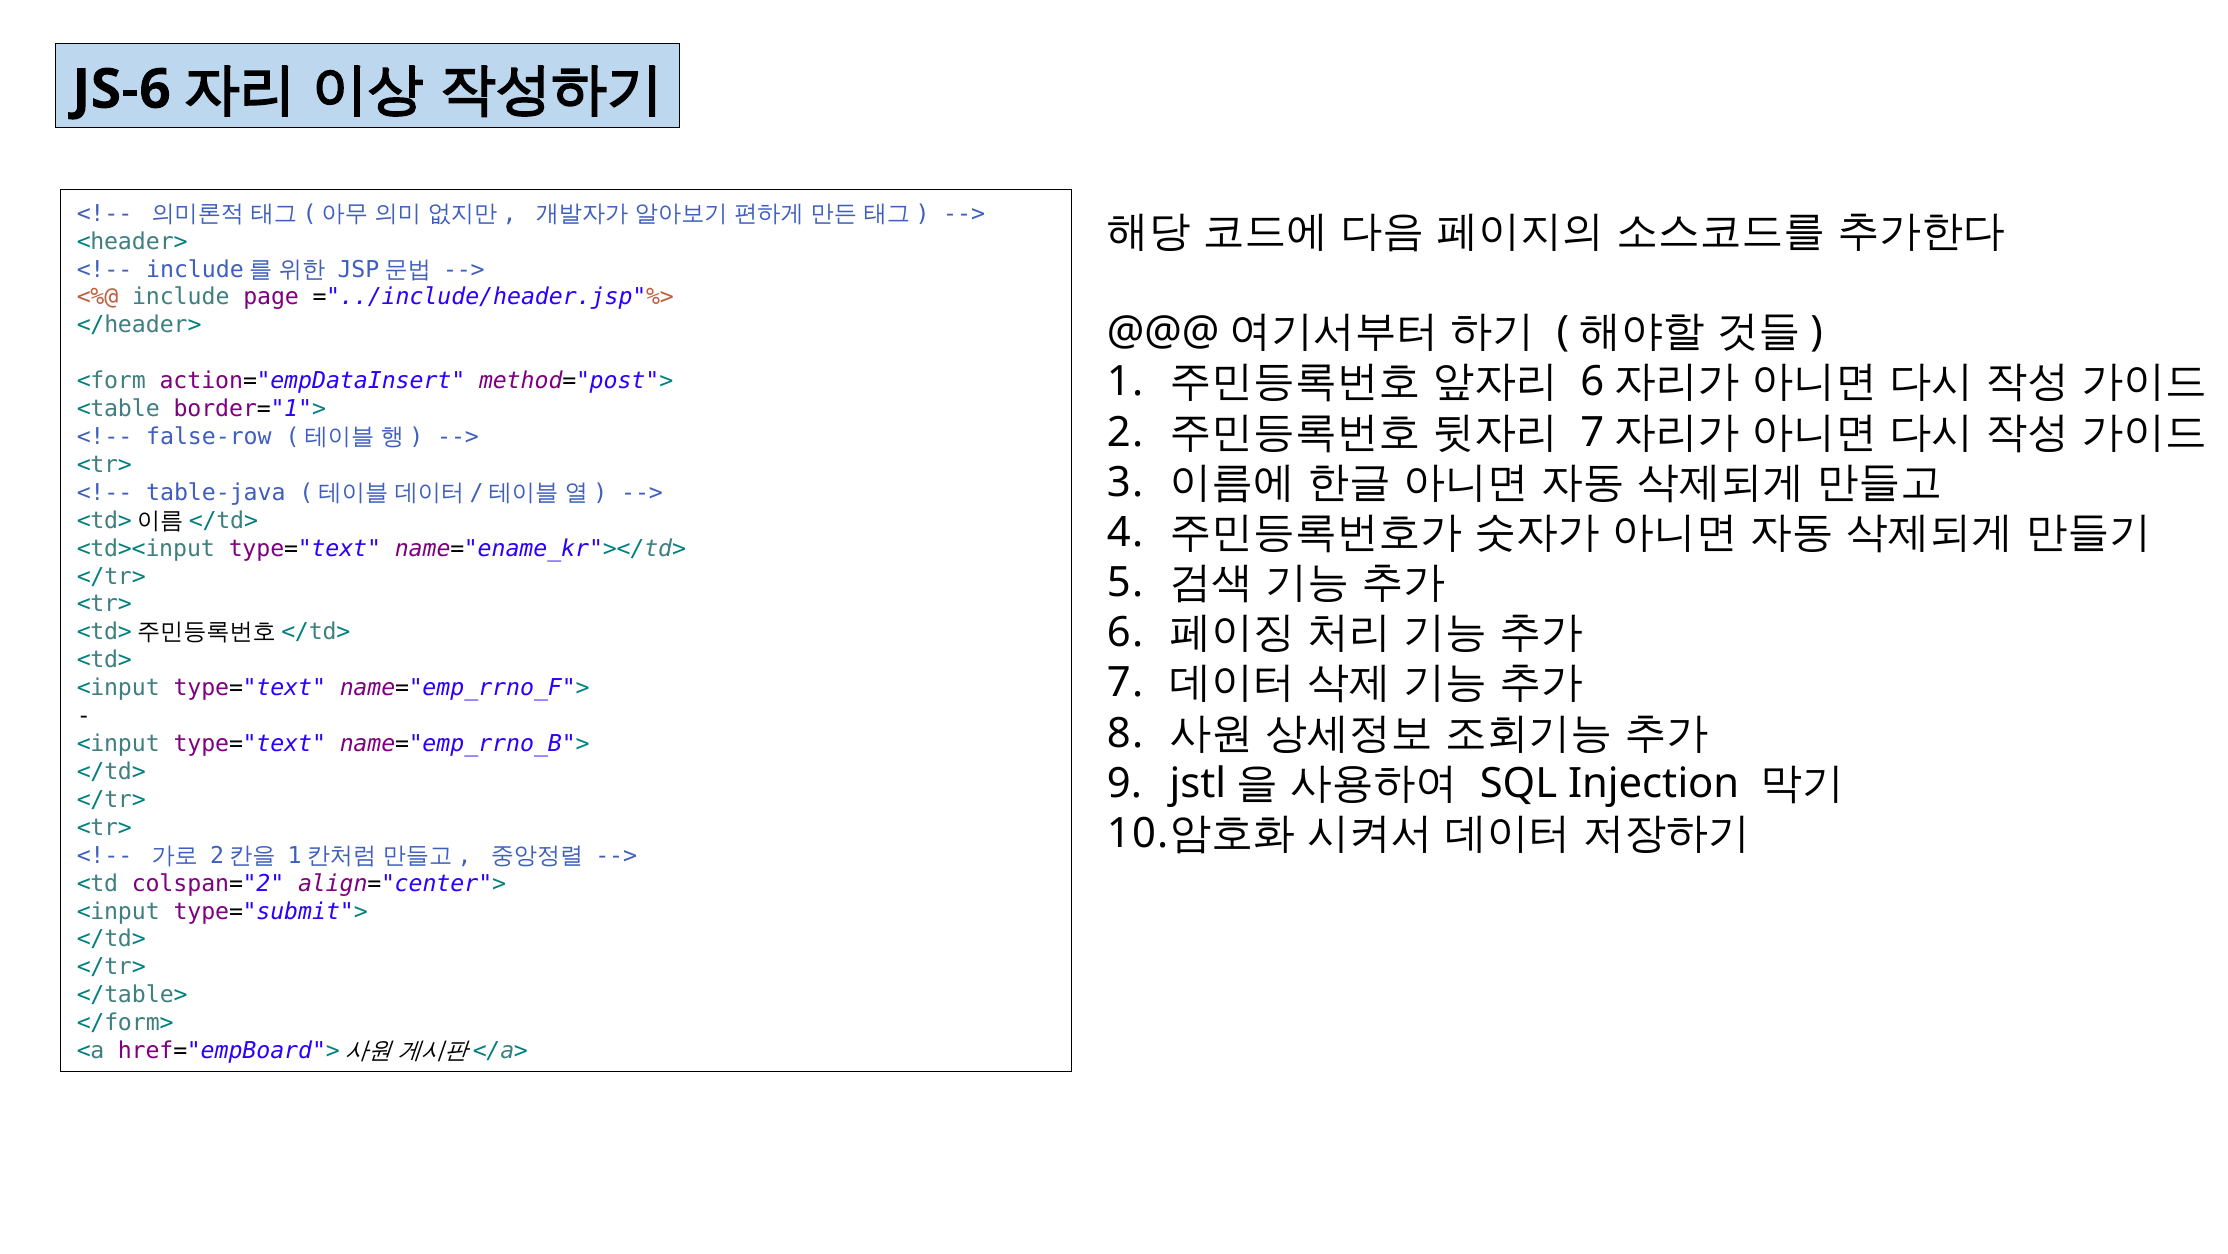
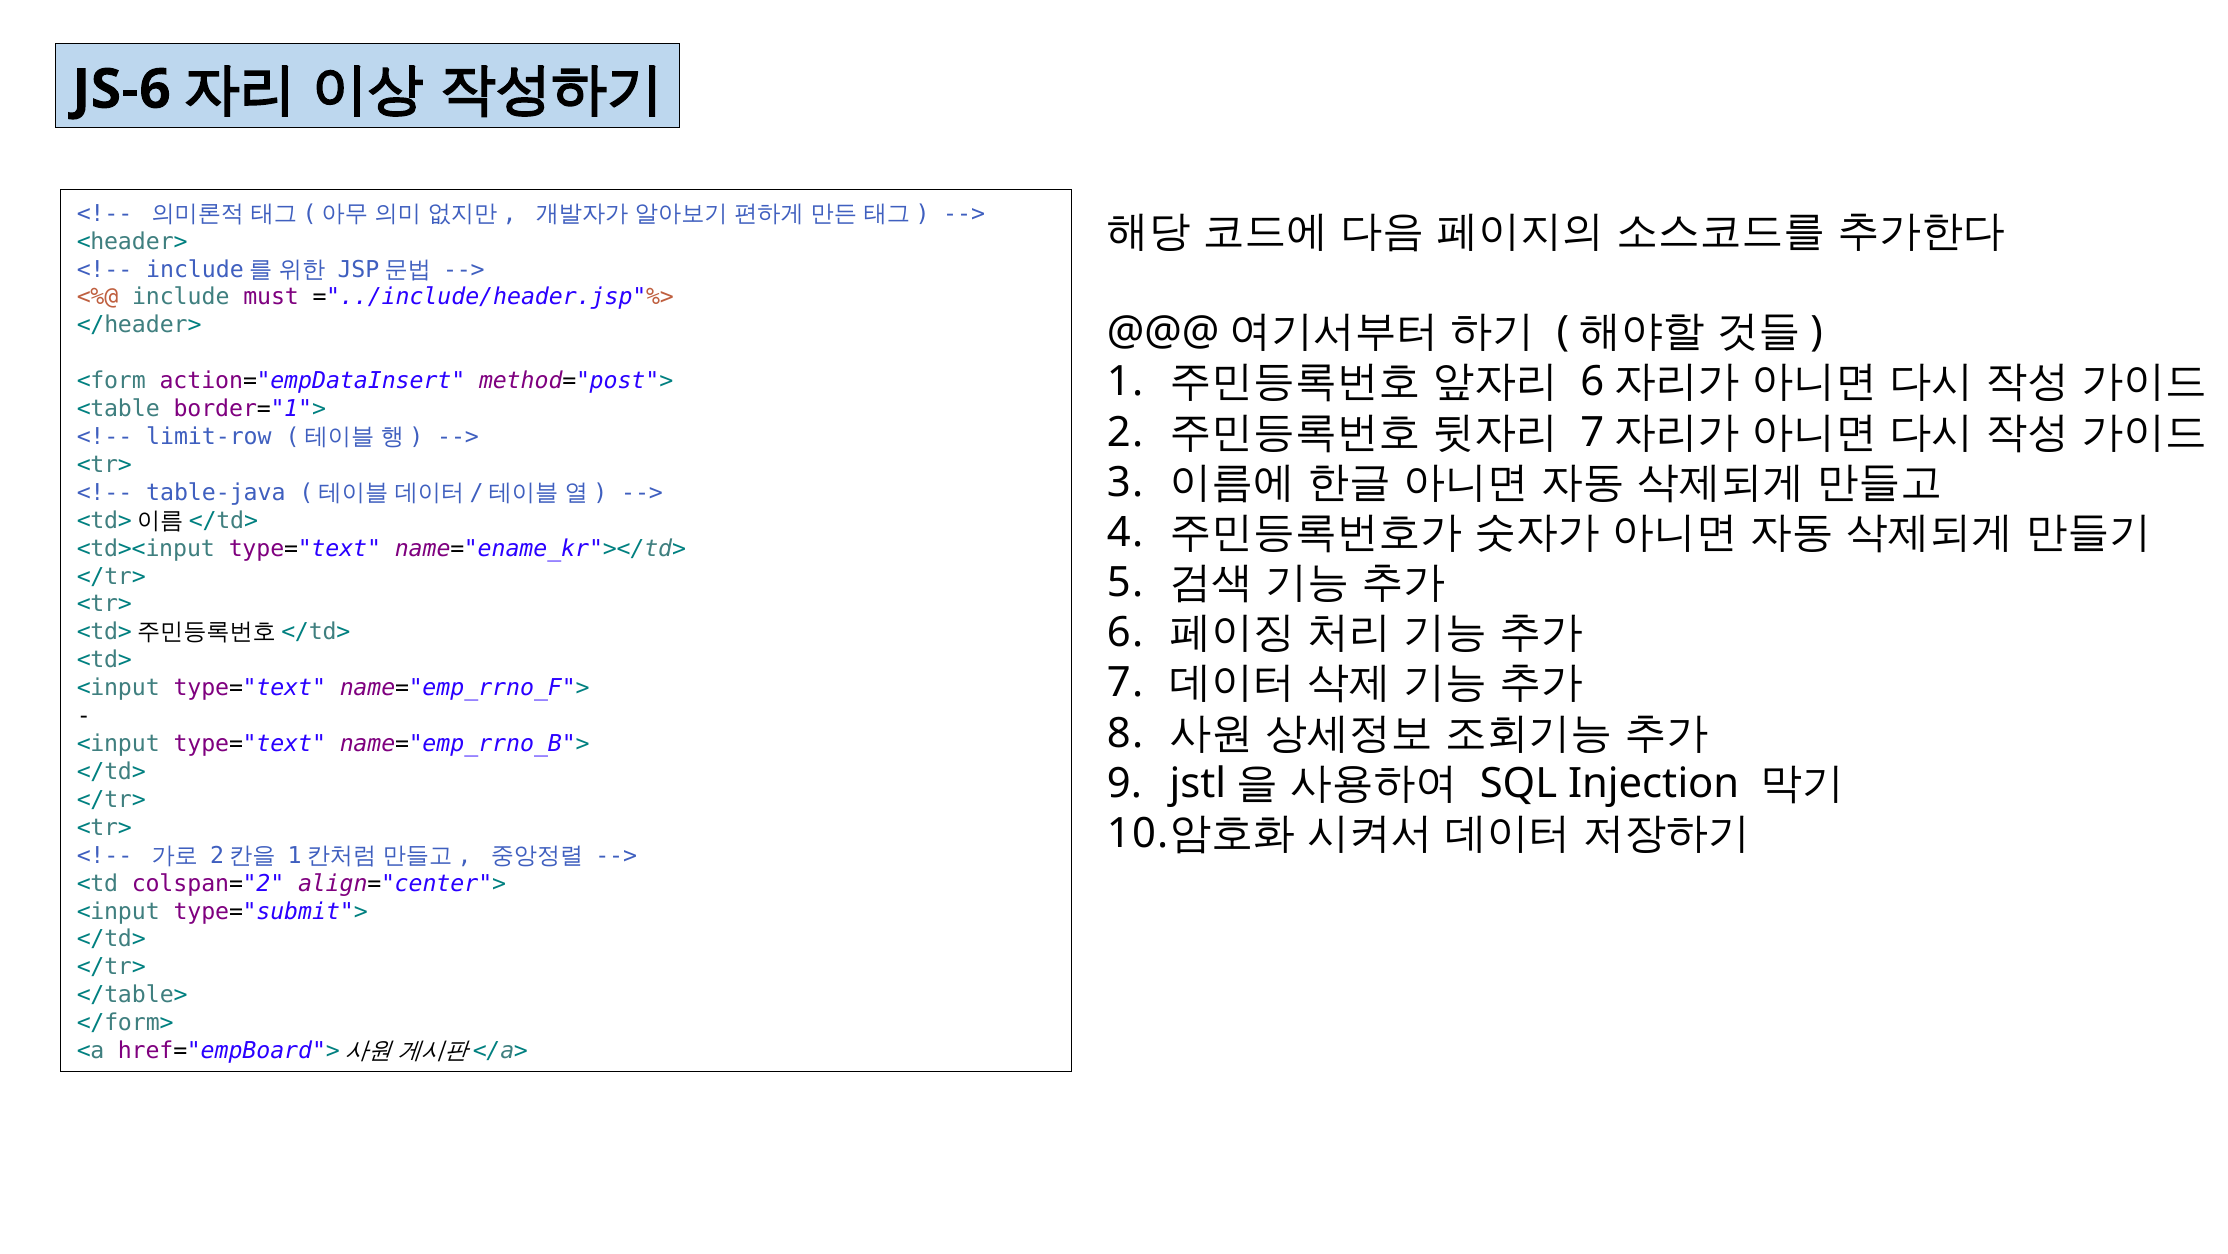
page: page -> must (271, 297)
false-row: false-row -> limit-row (209, 437)
